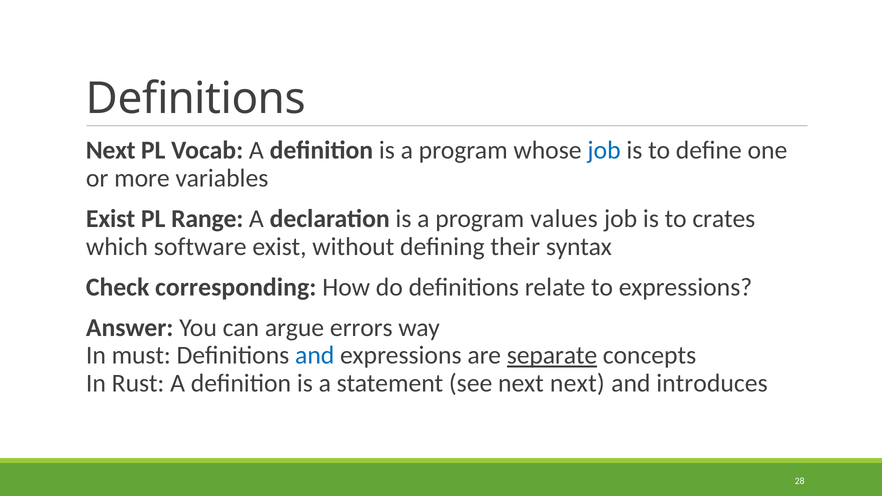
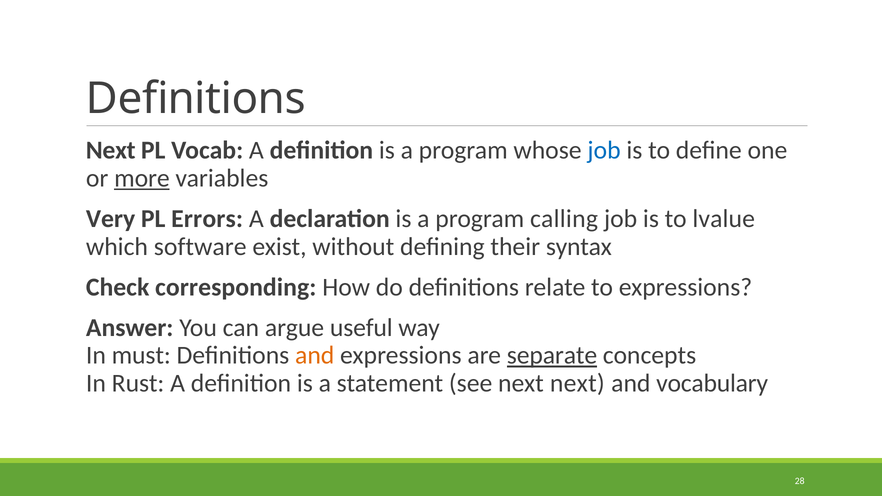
more underline: none -> present (142, 178)
Exist: Exist -> Very (111, 219)
Range: Range -> Errors (207, 219)
values: values -> calling (564, 219)
crates: crates -> lvalue (724, 219)
errors: errors -> useful (361, 328)
and colour: blue -> orange (315, 356)
introduces: introduces -> vocabulary (712, 383)
